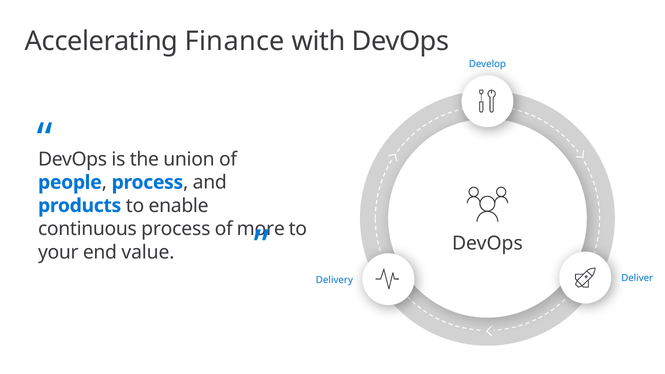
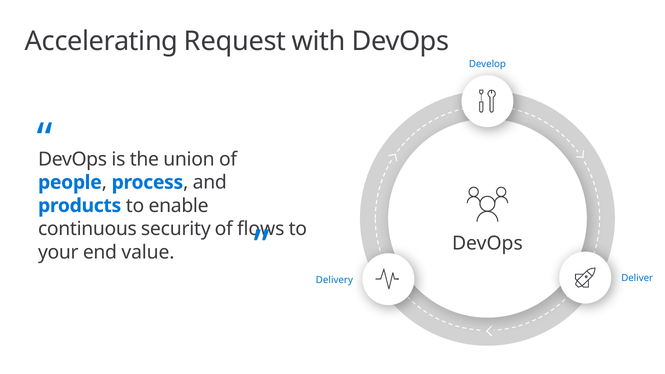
Finance: Finance -> Request (235, 41)
continuous process: process -> security (176, 229)
more: more -> flows (261, 229)
